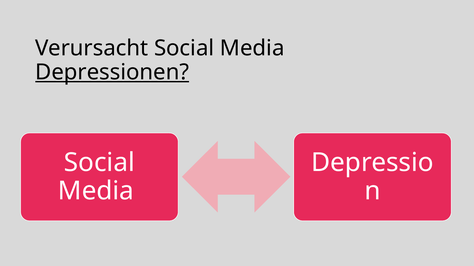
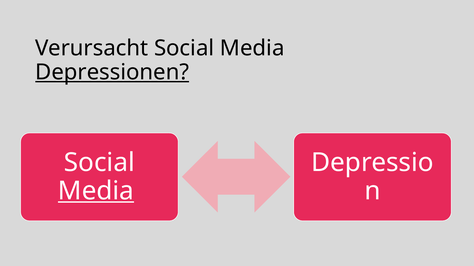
Media underline: none -> present (96, 191)
